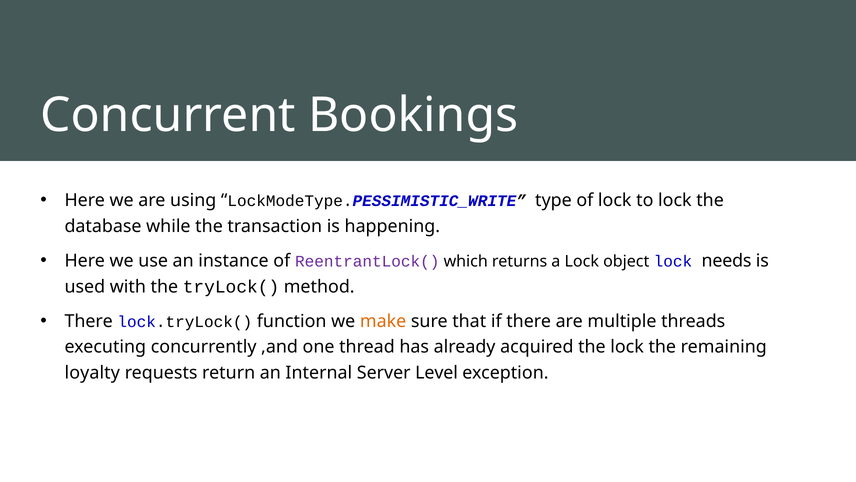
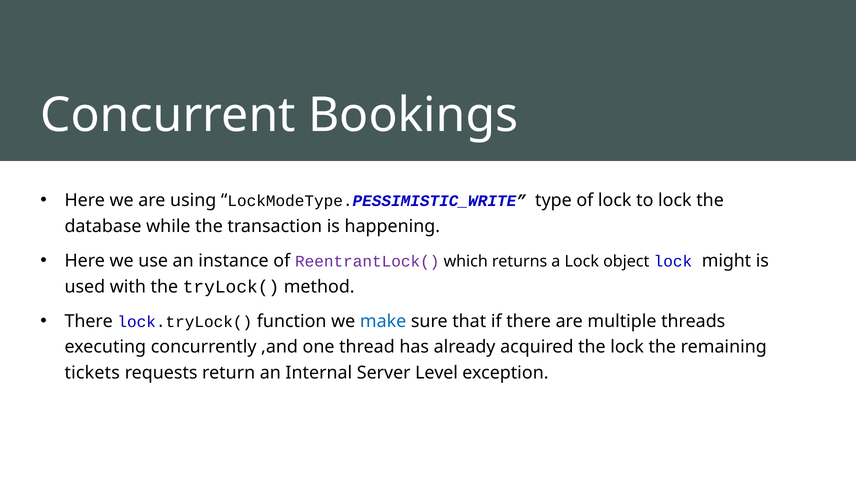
needs: needs -> might (726, 261)
make colour: orange -> blue (383, 321)
loyalty: loyalty -> tickets (92, 372)
